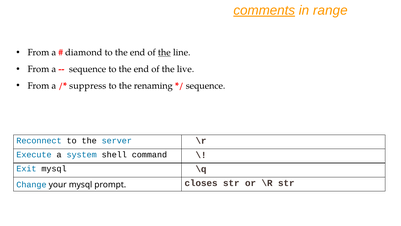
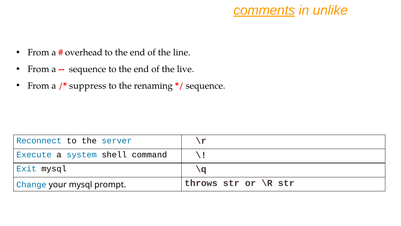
range: range -> unlike (330, 10)
diamond: diamond -> overhead (84, 52)
the underline: present -> none (164, 52)
closes: closes -> throws (201, 183)
